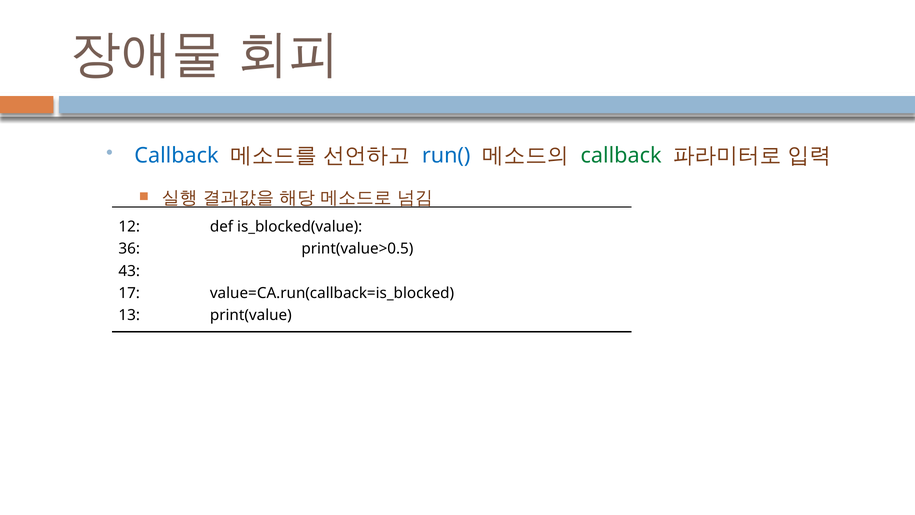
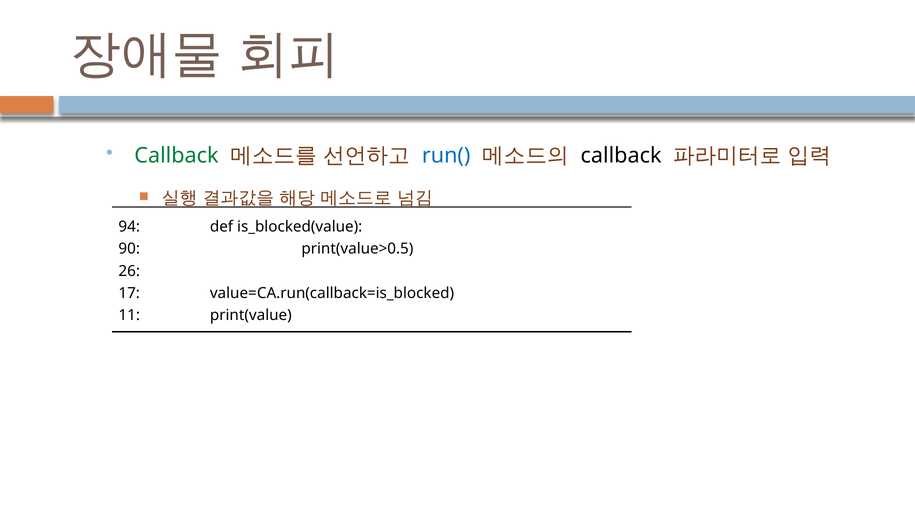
Callback colour: blue -> green (176, 155)
callback colour: green -> black (621, 155)
12: 12 -> 94 (129, 226)
36: 36 -> 90 (129, 249)
43: 43 -> 26 (129, 271)
13: 13 -> 11 (129, 315)
